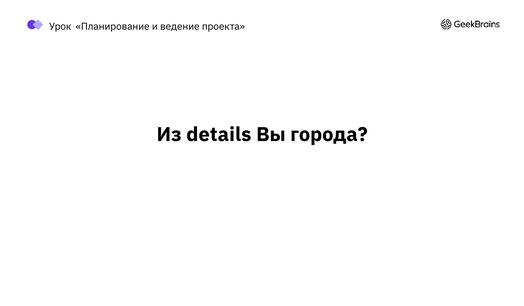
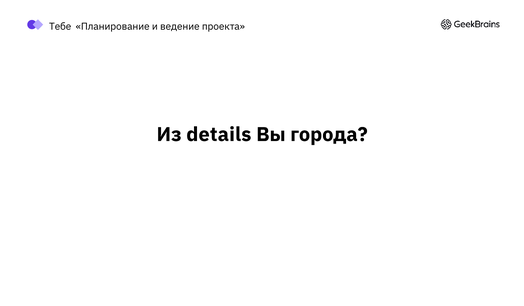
Урок: Урок -> Тебе (60, 27)
